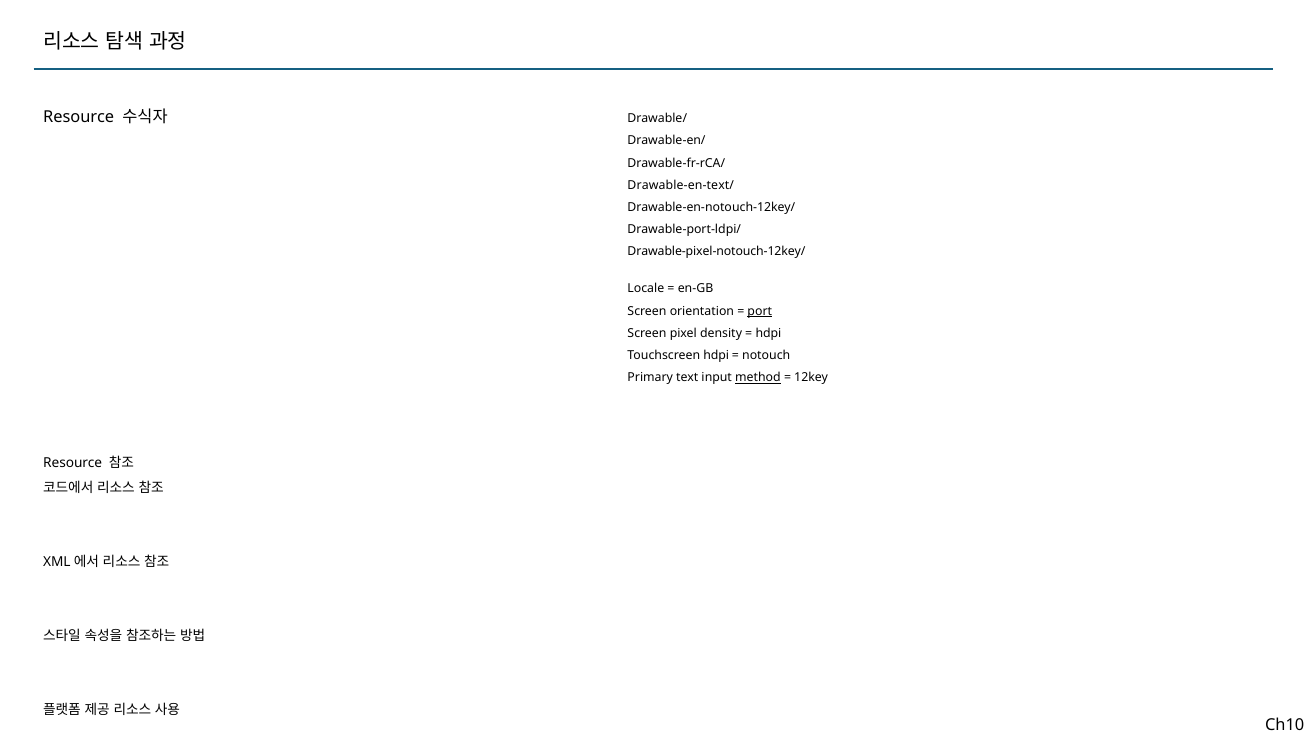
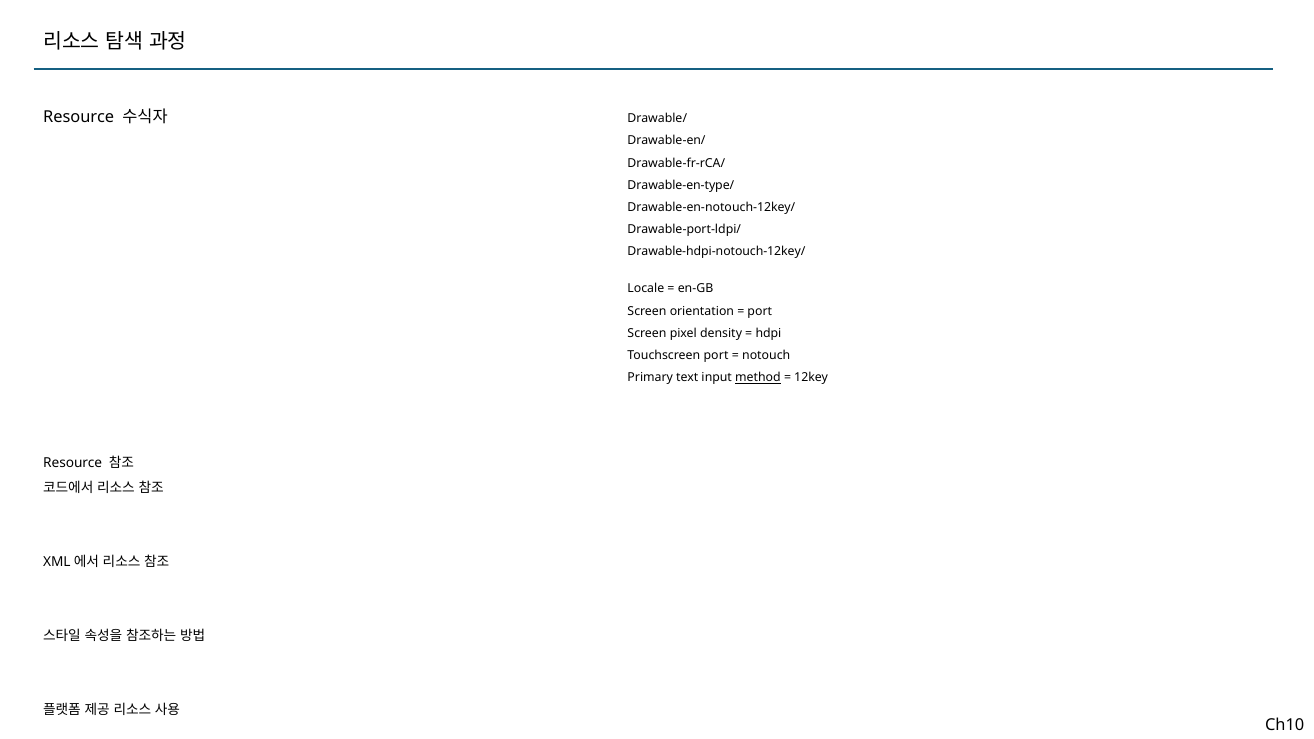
Drawable-en-text/: Drawable-en-text/ -> Drawable-en-type/ (681, 185)
Drawable-pixel-notouch-12key/: Drawable-pixel-notouch-12key/ -> Drawable-hdpi-notouch-12key/ (716, 252)
port underline: present -> none (760, 311)
Touchscreen hdpi: hdpi -> port (716, 356)
